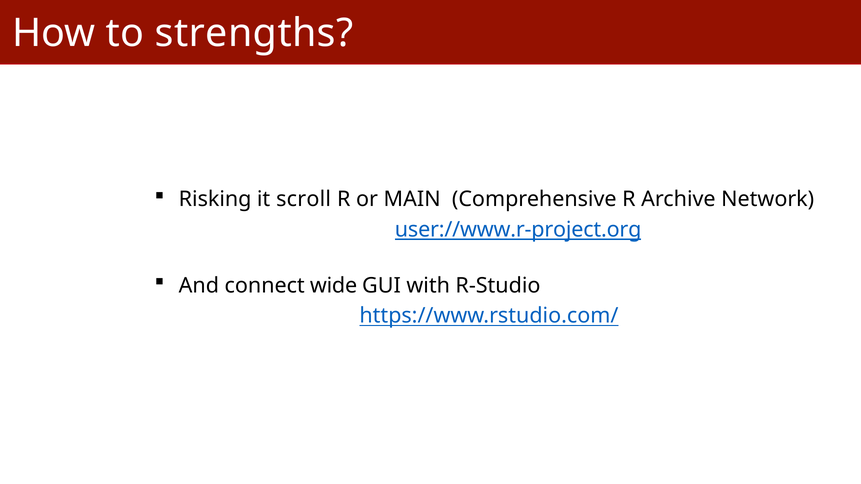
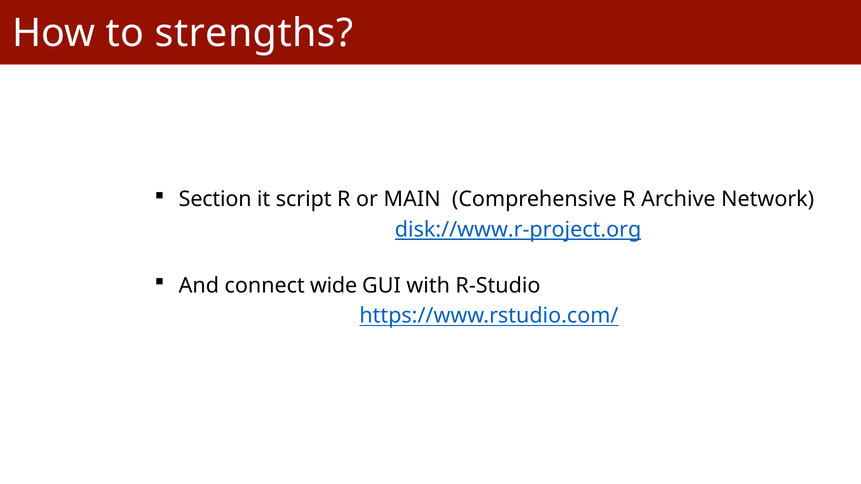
Risking: Risking -> Section (215, 199)
scroll: scroll -> script (304, 199)
user://www.r-project.org: user://www.r-project.org -> disk://www.r-project.org (518, 230)
